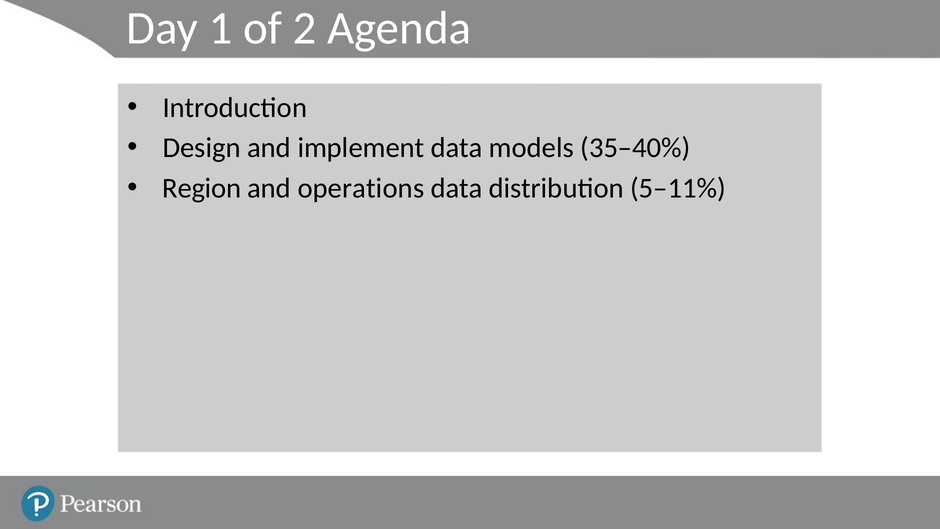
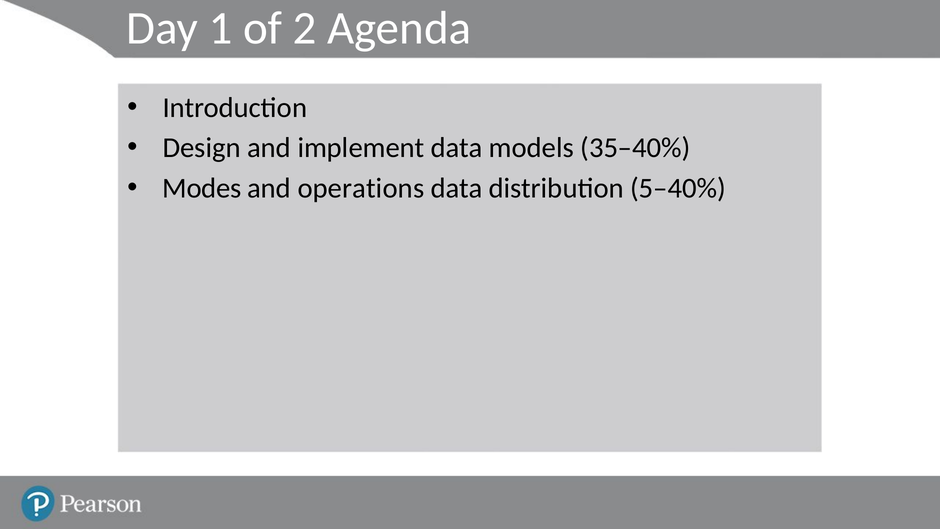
Region: Region -> Modes (202, 188)
5–11%: 5–11% -> 5–40% (678, 188)
